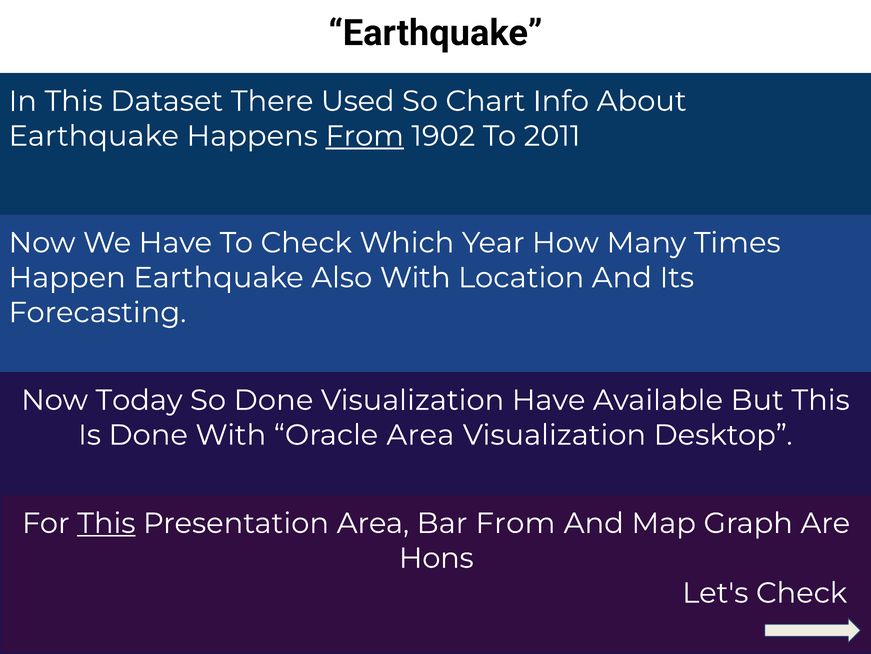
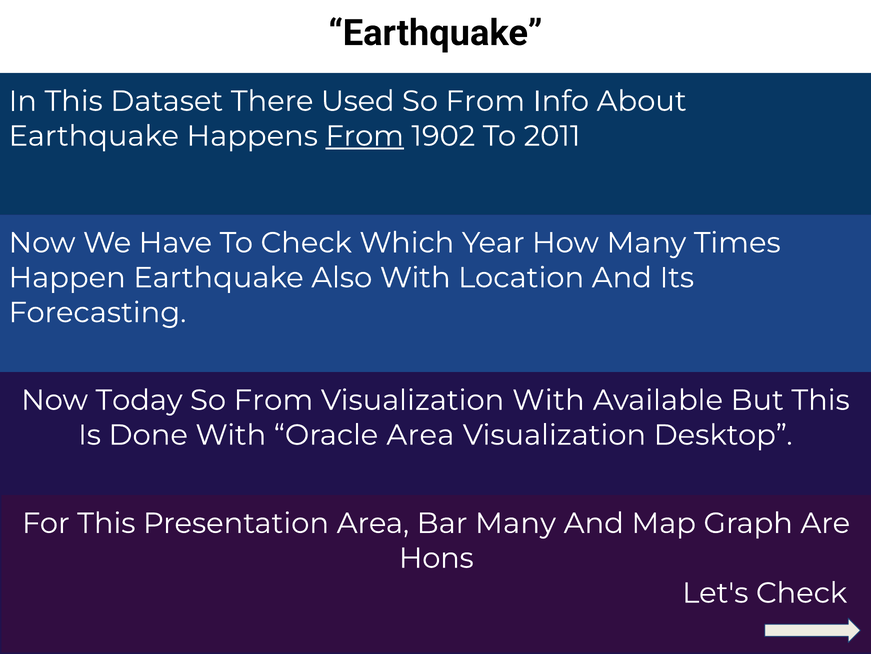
Chart: Chart -> From (485, 101)
Done: Done -> From (273, 400)
Visualization Have: Have -> With (548, 400)
This underline: present -> none (106, 523)
Bar From: From -> Many (515, 523)
